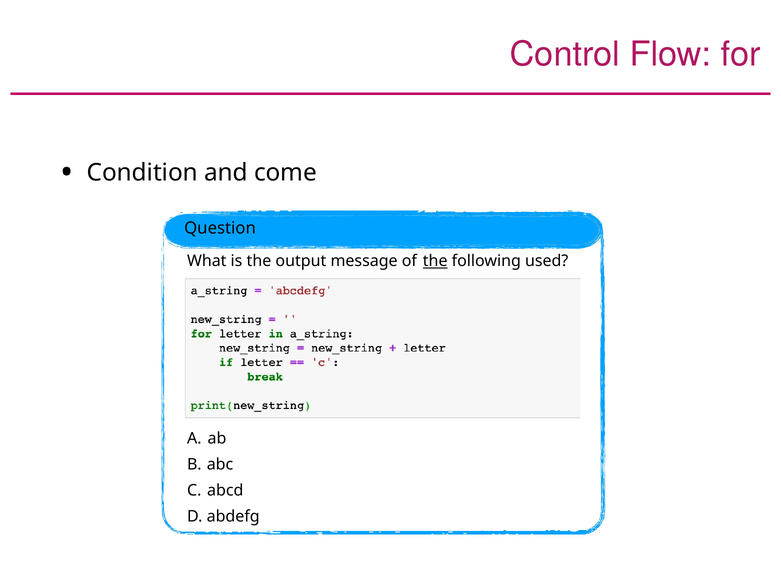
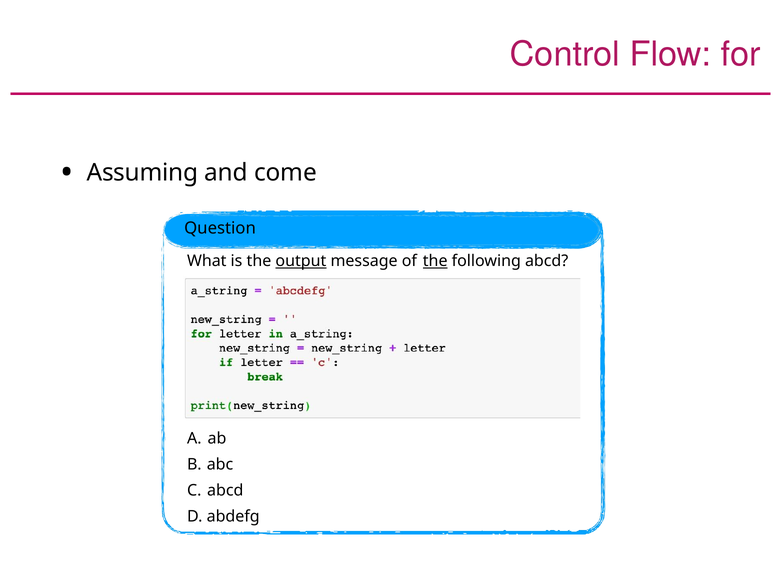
Condition: Condition -> Assuming (142, 172)
output underline: none -> present (301, 261)
following used: used -> abcd (547, 261)
